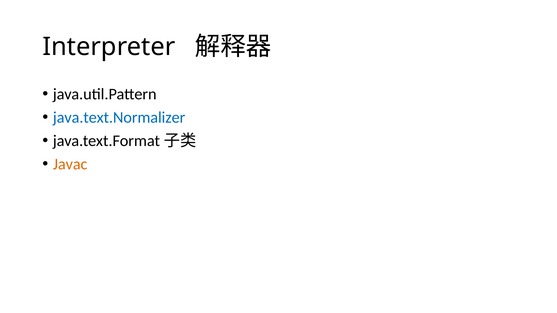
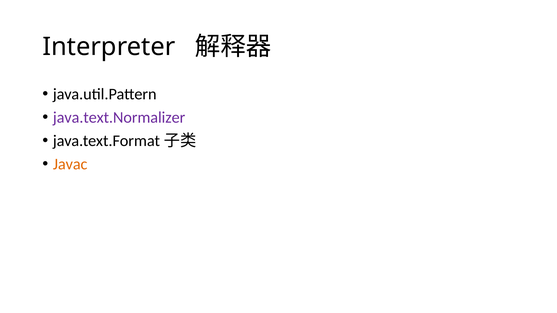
java.text.Normalizer colour: blue -> purple (119, 118)
